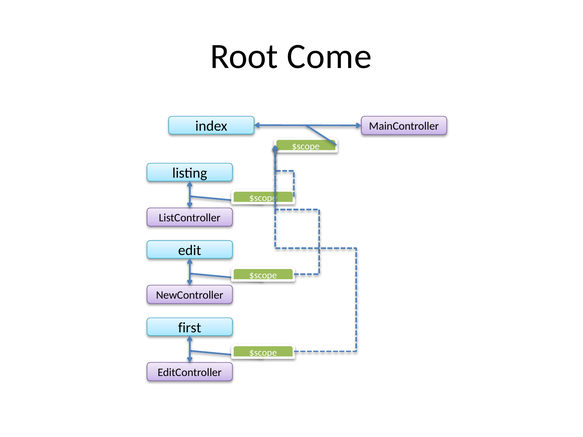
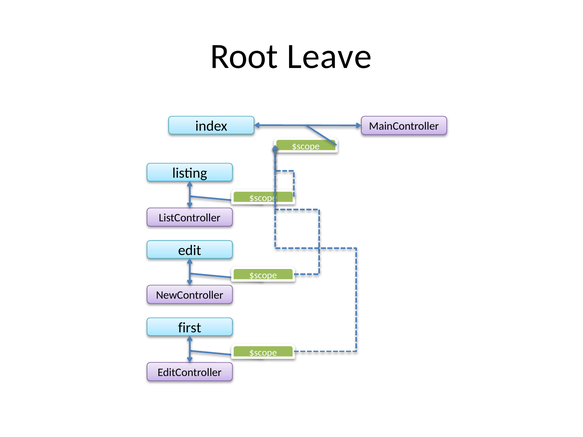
Come: Come -> Leave (329, 56)
